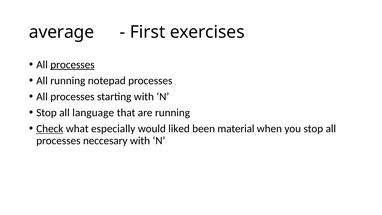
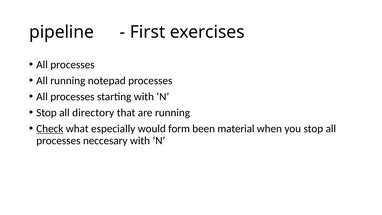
average: average -> pipeline (62, 32)
processes underline: present -> none (72, 65)
language: language -> directory (93, 113)
liked: liked -> form (179, 129)
